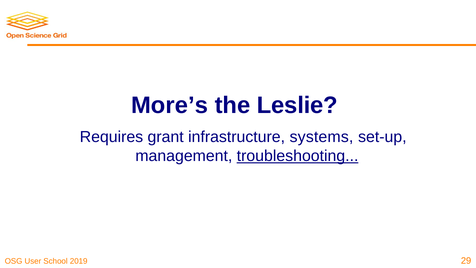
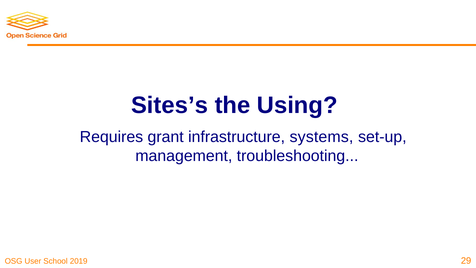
More’s: More’s -> Sites’s (170, 105)
Leslie: Leslie -> Using (297, 105)
troubleshooting underline: present -> none (298, 156)
